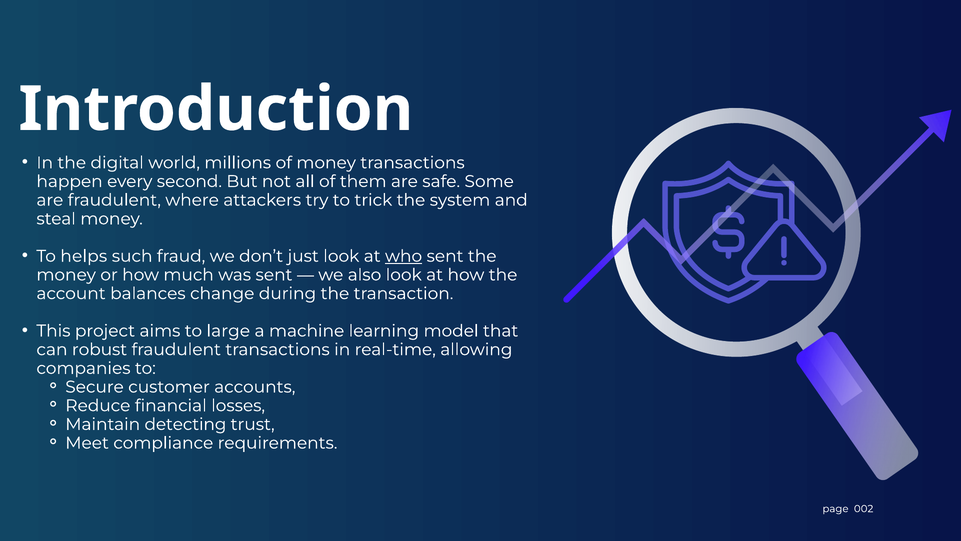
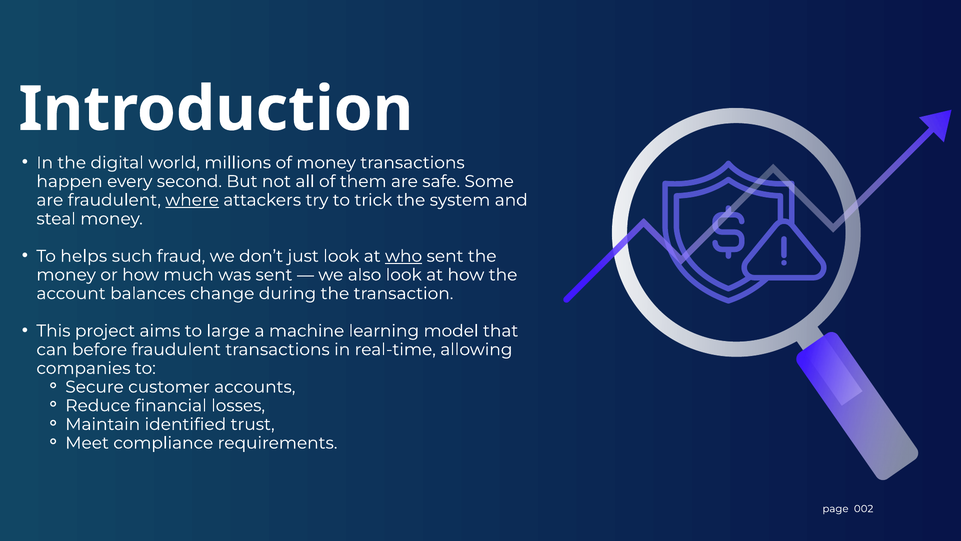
where underline: none -> present (192, 200)
robust: robust -> before (99, 349)
detecting: detecting -> identified (185, 424)
